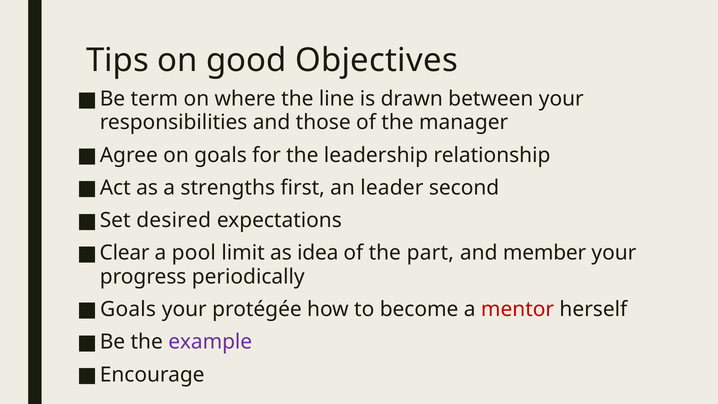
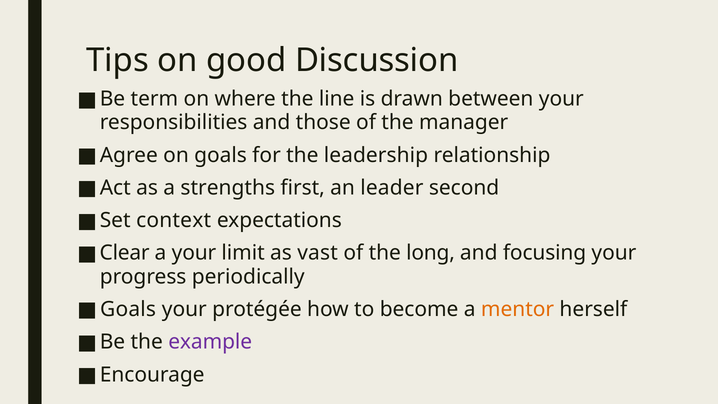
Objectives: Objectives -> Discussion (377, 60)
desired: desired -> context (174, 220)
a pool: pool -> your (194, 253)
idea: idea -> vast (318, 253)
part: part -> long (431, 253)
member: member -> focusing (545, 253)
mentor colour: red -> orange (518, 309)
